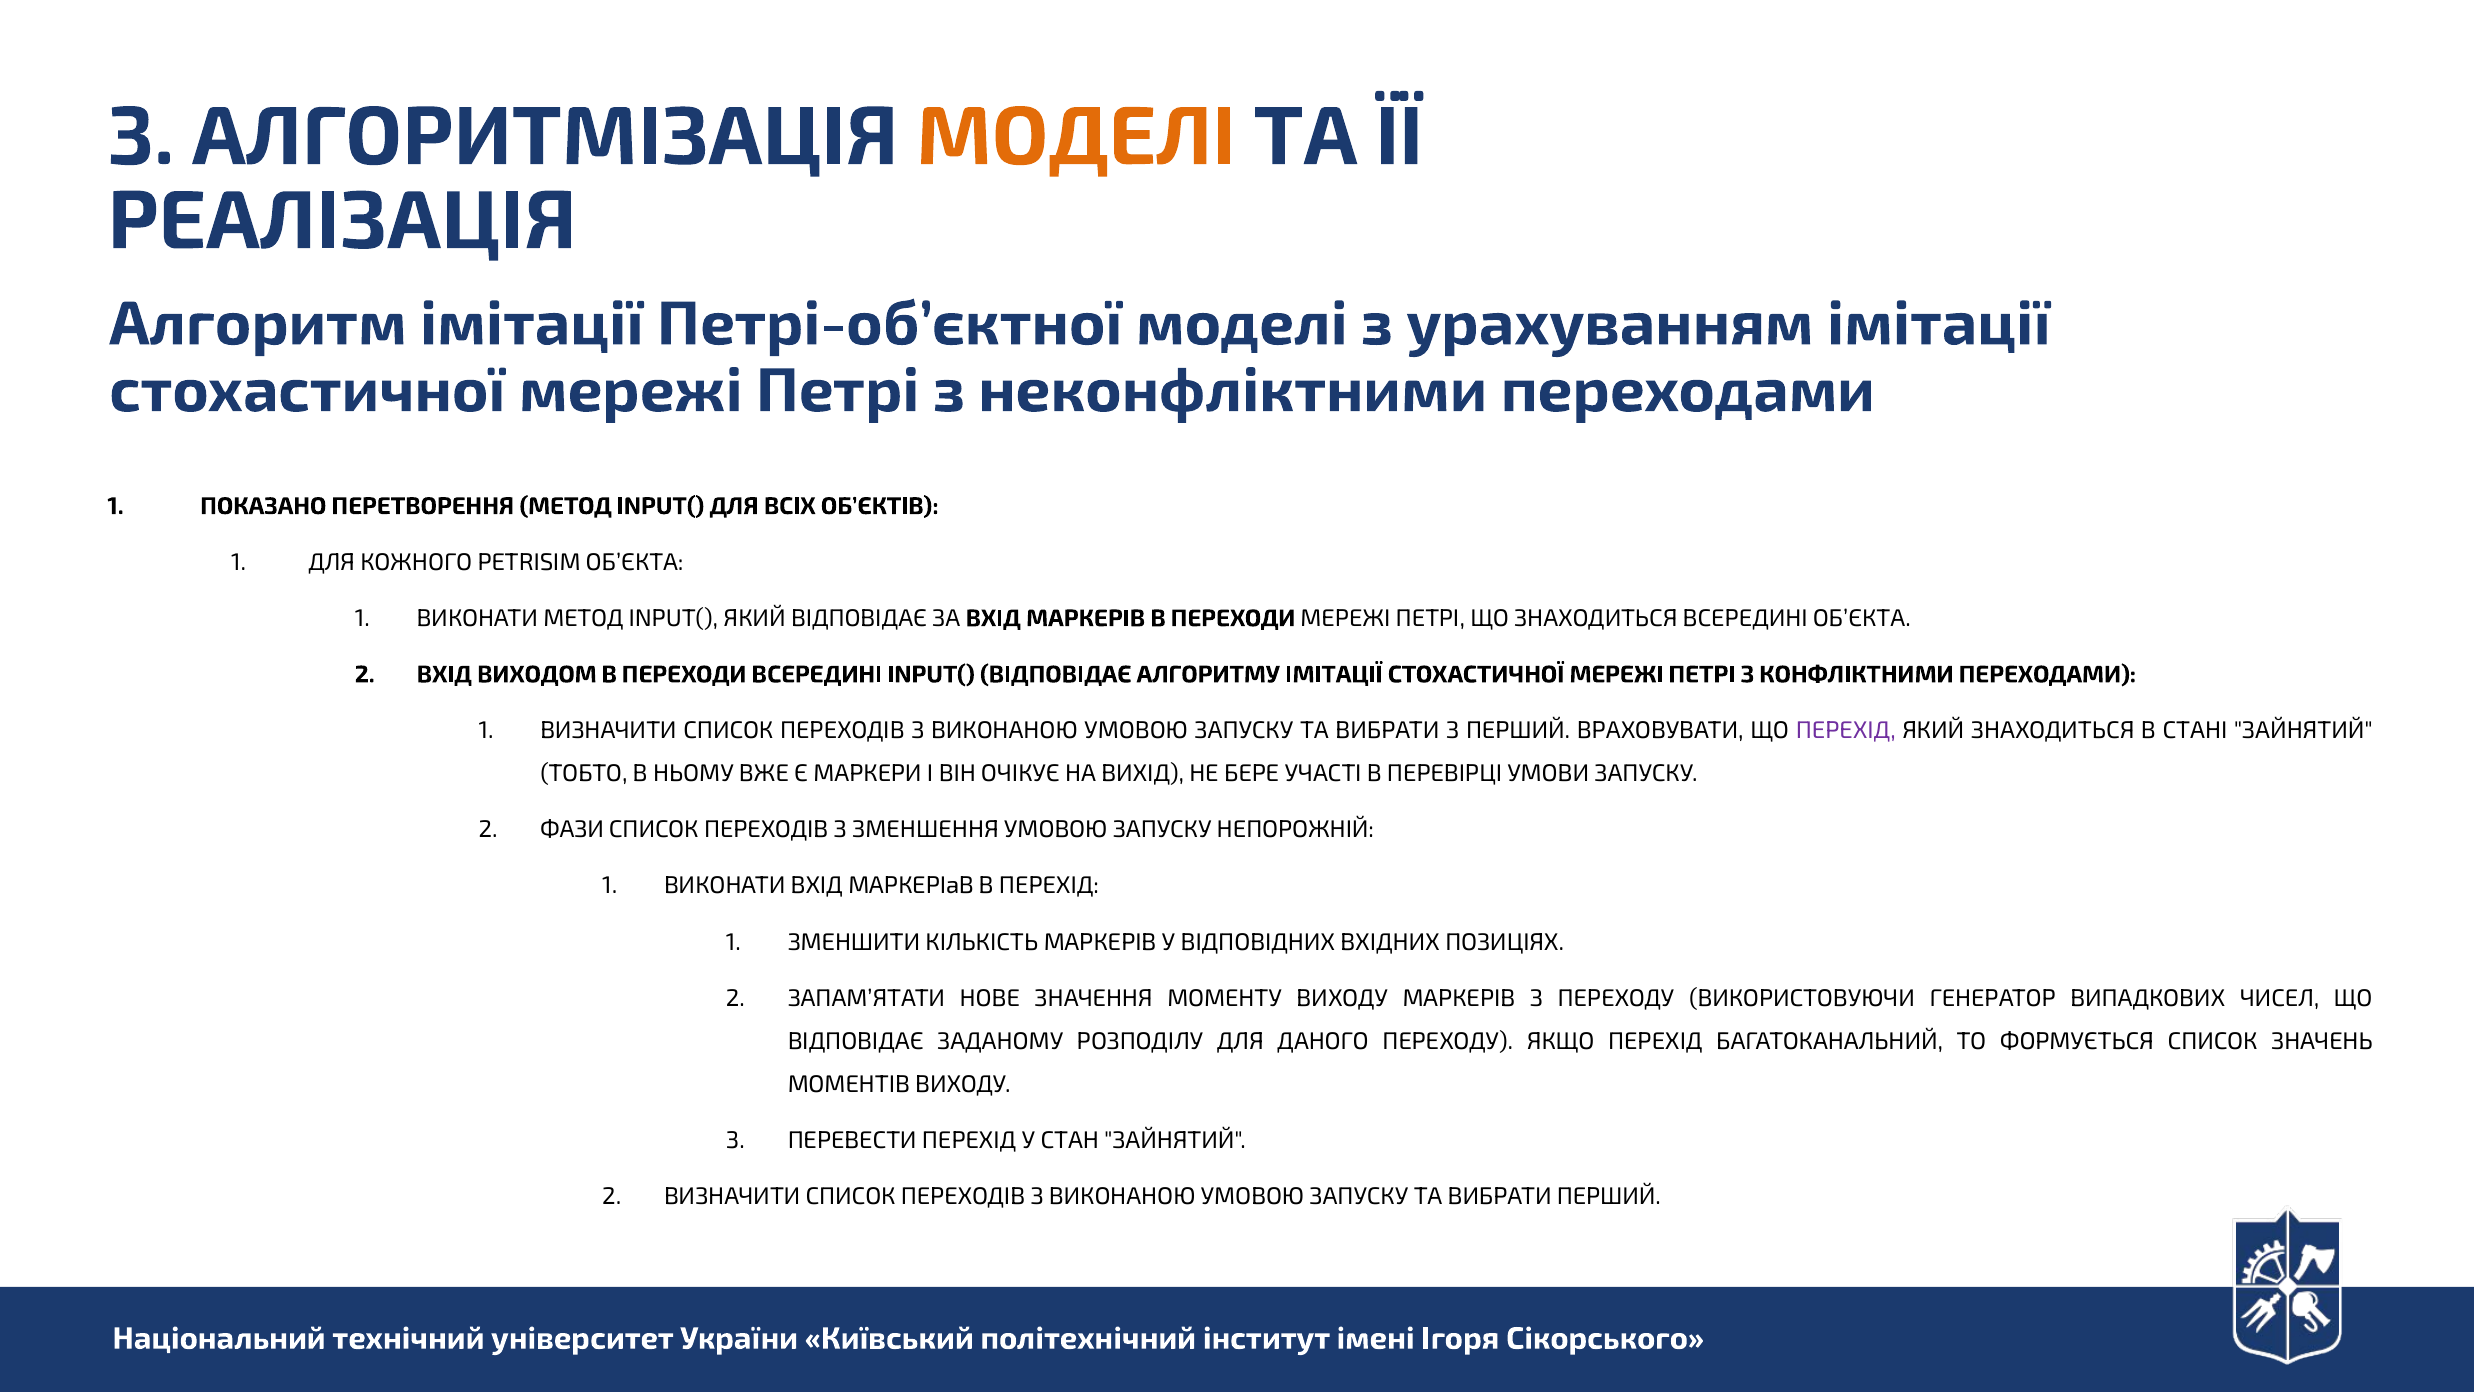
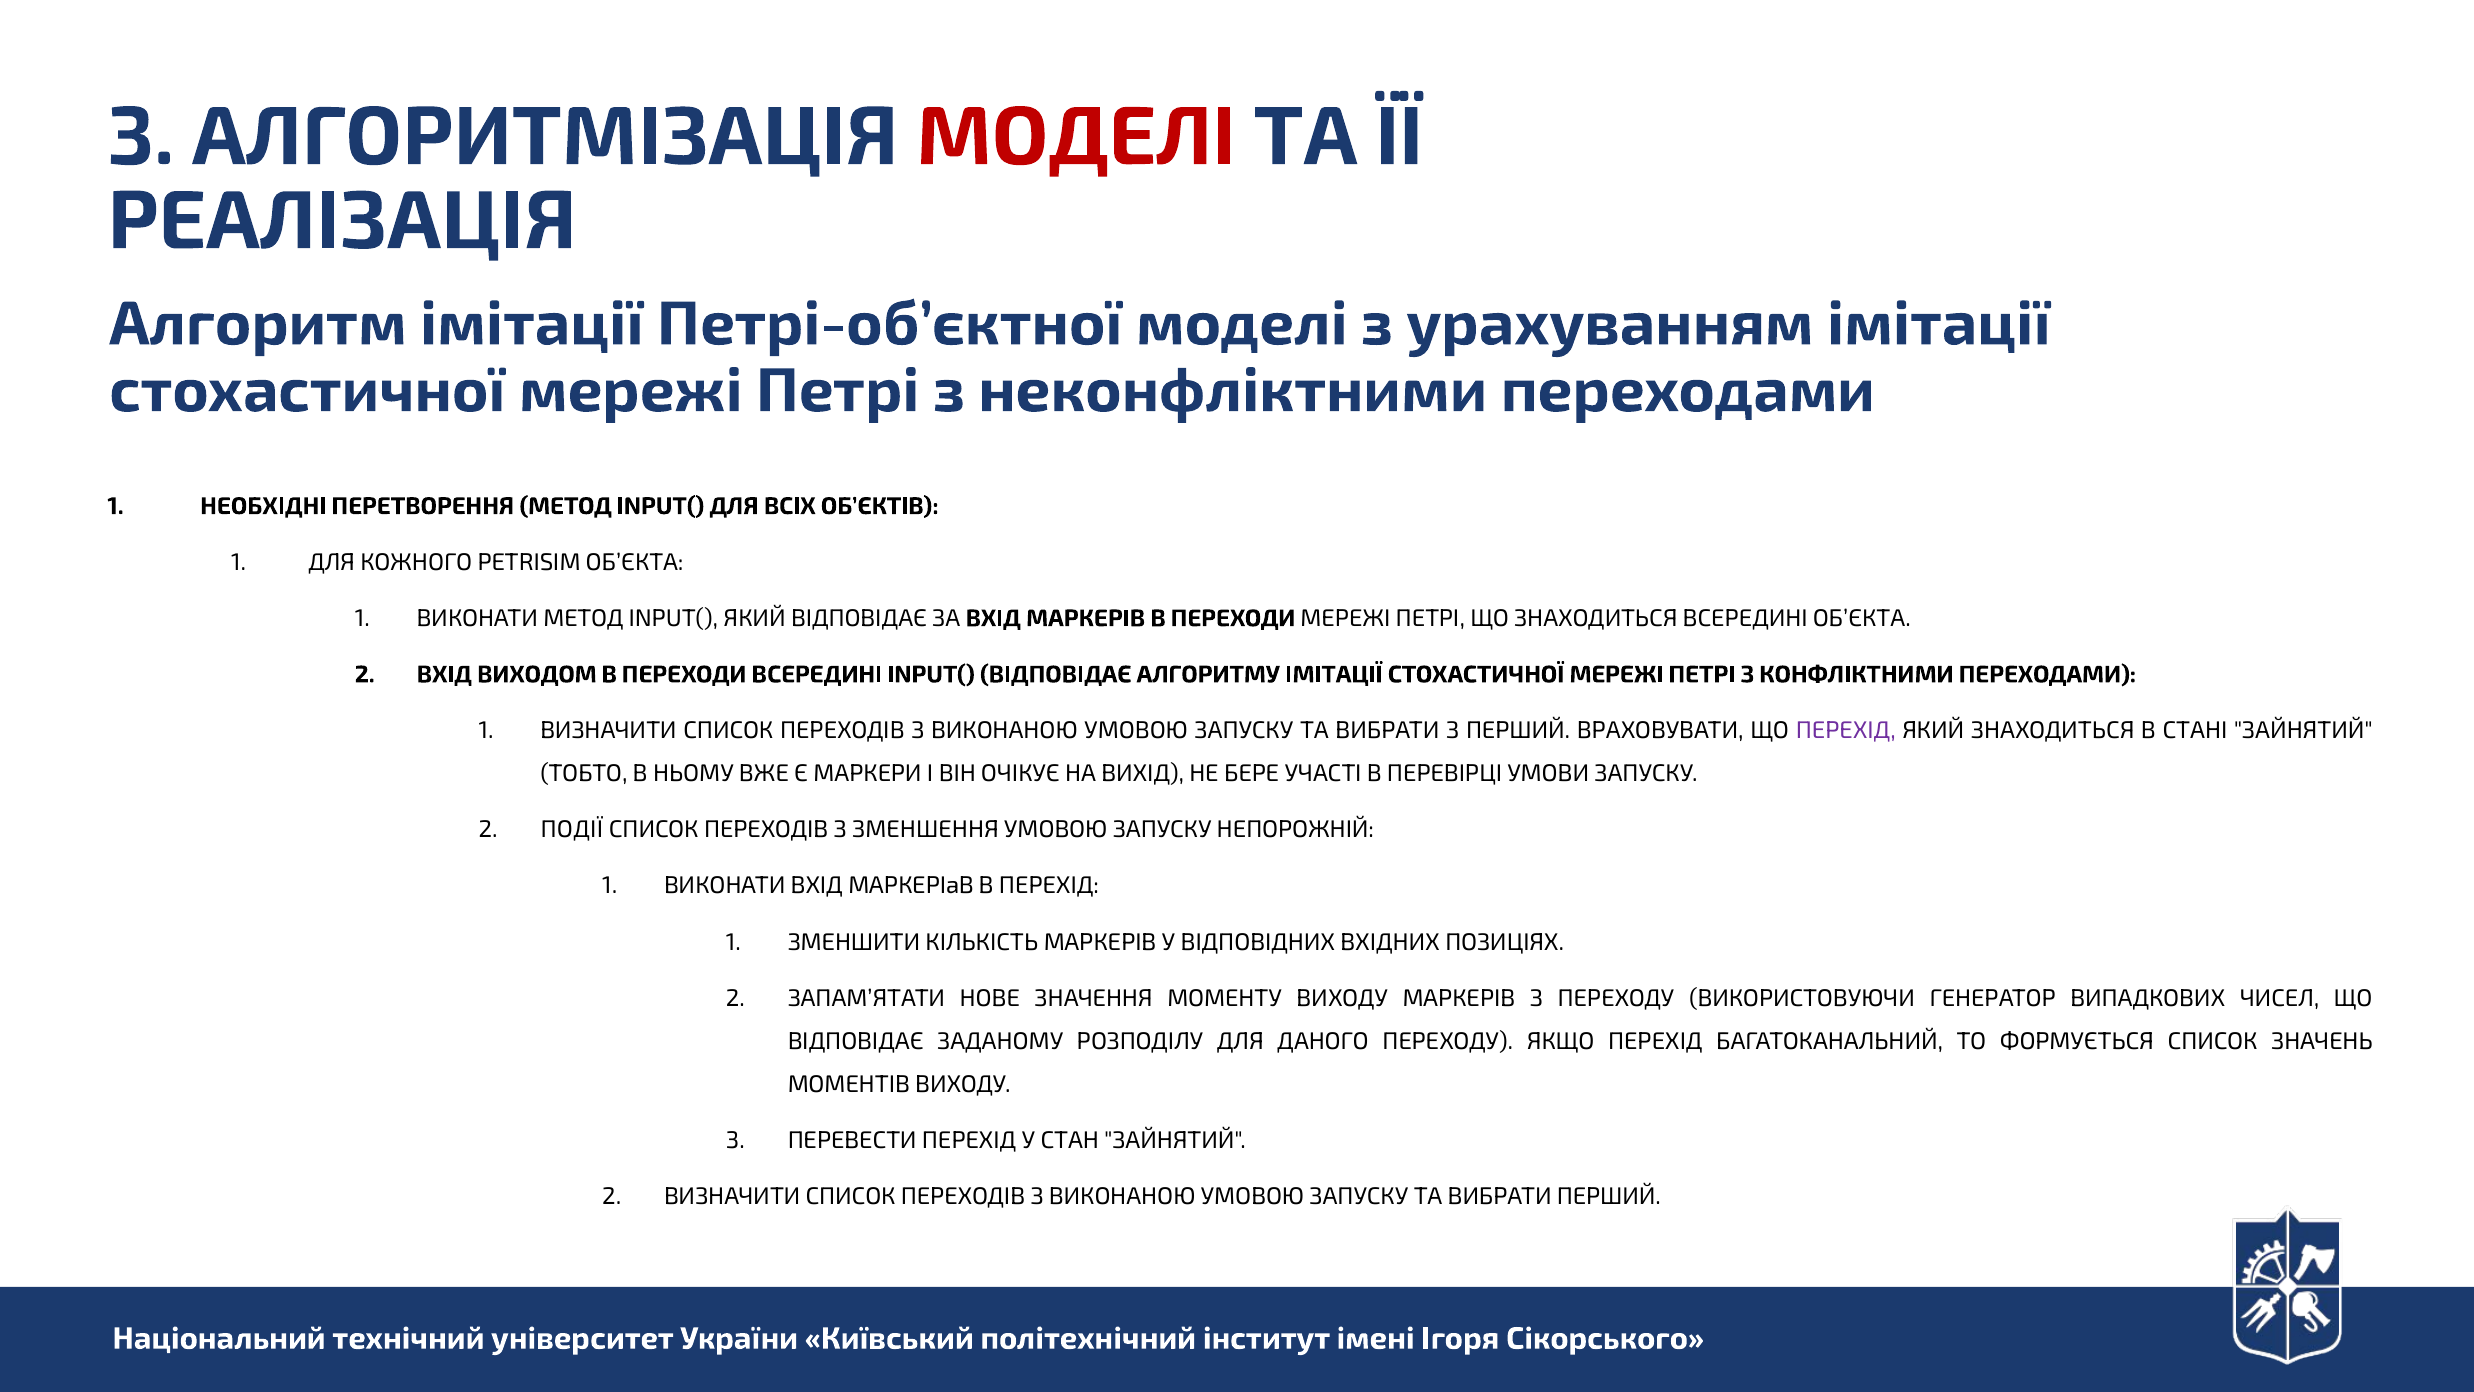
МОДЕЛІ colour: orange -> red (1076, 137)
ПОКАЗАНО: ПОКАЗАНО -> НЕОБХІДНІ (263, 506)
ФАЗИ: ФАЗИ -> ПОДІЇ (572, 830)
